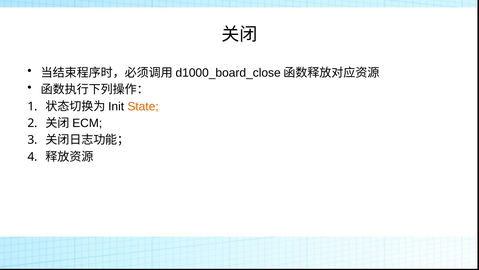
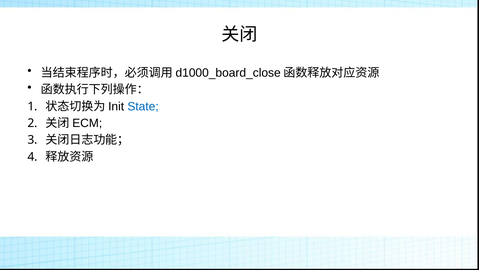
State colour: orange -> blue (143, 106)
